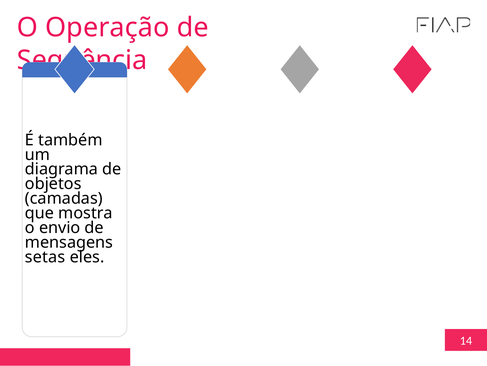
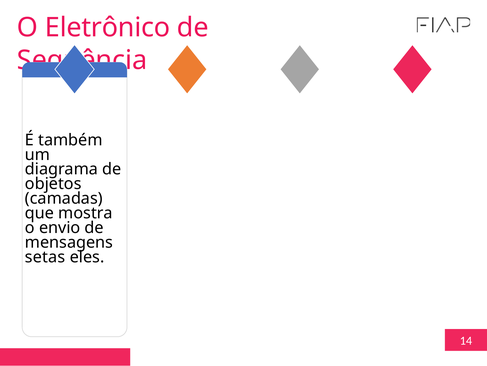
Operação: Operação -> Eletrônico (108, 28)
